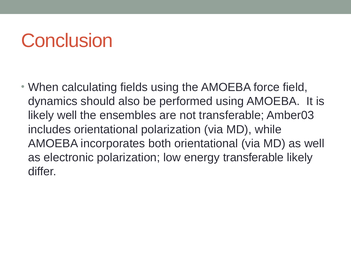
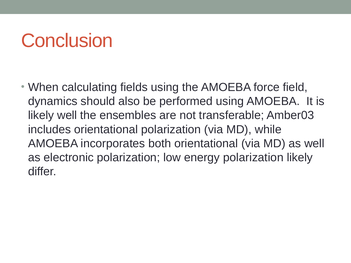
energy transferable: transferable -> polarization (253, 158)
